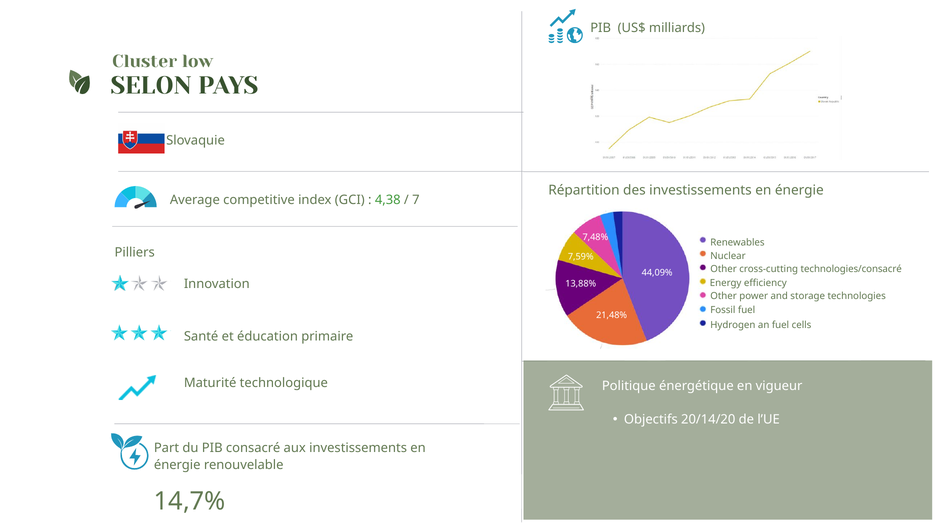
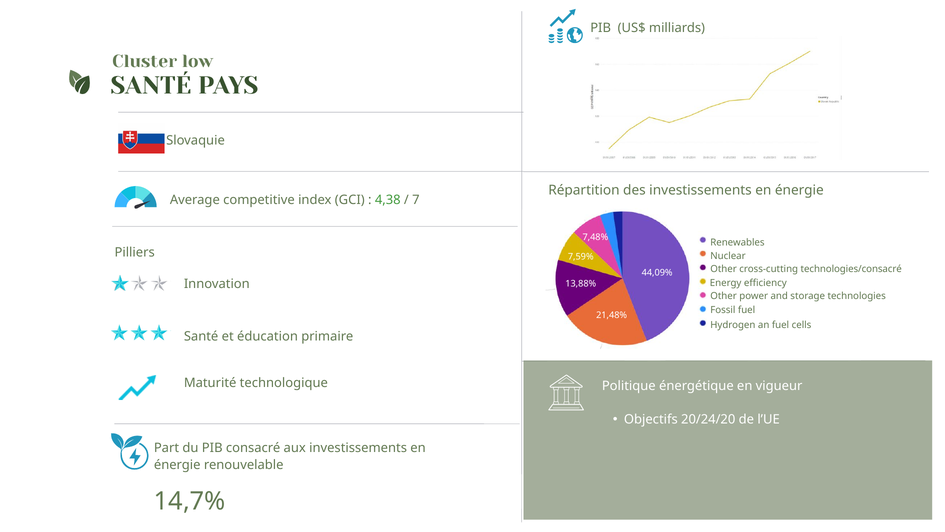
SELON: SELON -> SANTÉ (151, 86)
20/14/20: 20/14/20 -> 20/24/20 (708, 419)
